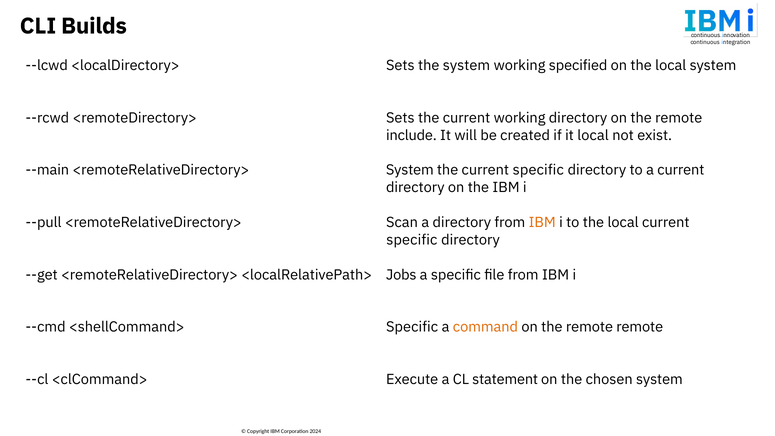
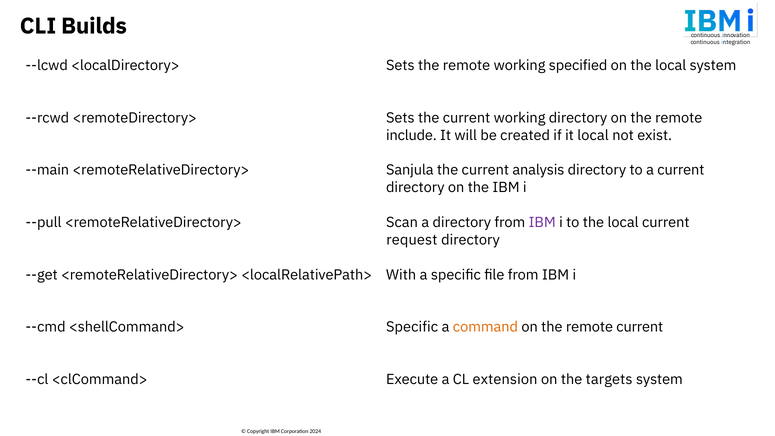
Sets the system: system -> remote (466, 65)
System: System -> Sanjula (410, 170)
the current specific: specific -> analysis (538, 170)
IBM colour: orange -> purple (542, 222)
specific: specific -> request (412, 240)
Jobs: Jobs -> With (401, 275)
remote remote: remote -> current (640, 327)
statement: statement -> extension (505, 379)
chosen: chosen -> targets (609, 379)
